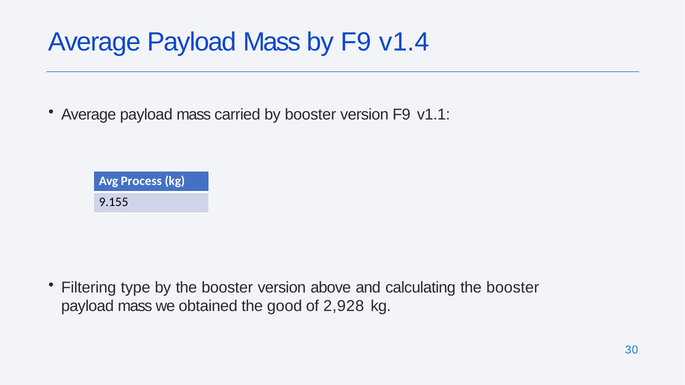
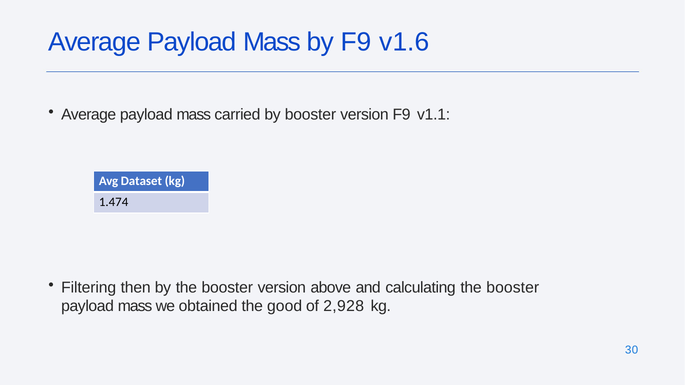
v1.4: v1.4 -> v1.6 (404, 42)
Process: Process -> Dataset (141, 181)
9.155: 9.155 -> 1.474 (114, 202)
type: type -> then (136, 288)
